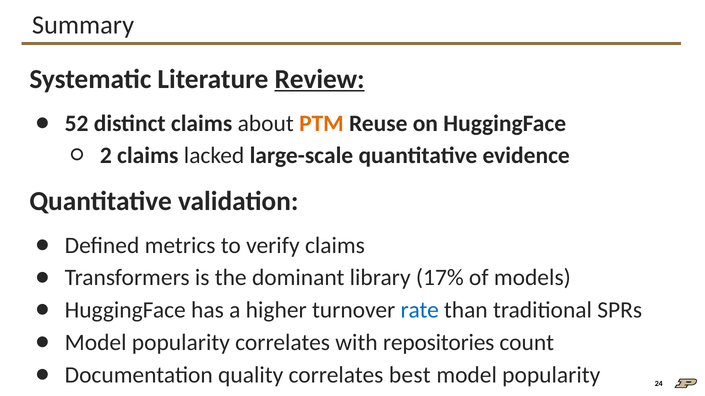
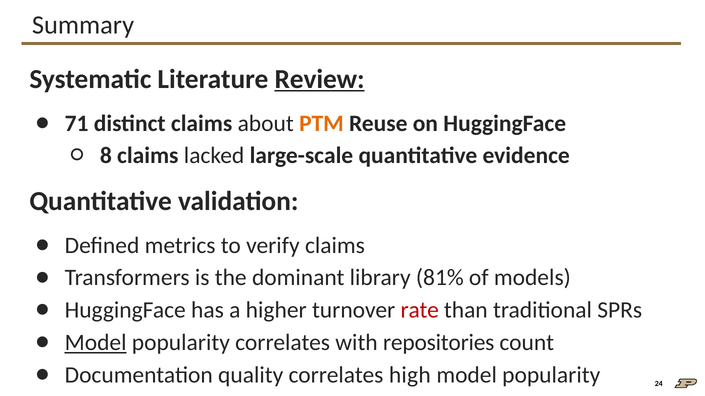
52: 52 -> 71 (77, 123)
2: 2 -> 8 (106, 156)
17%: 17% -> 81% (440, 278)
rate colour: blue -> red (420, 311)
Model underline: none -> present (96, 343)
best: best -> high (410, 375)
